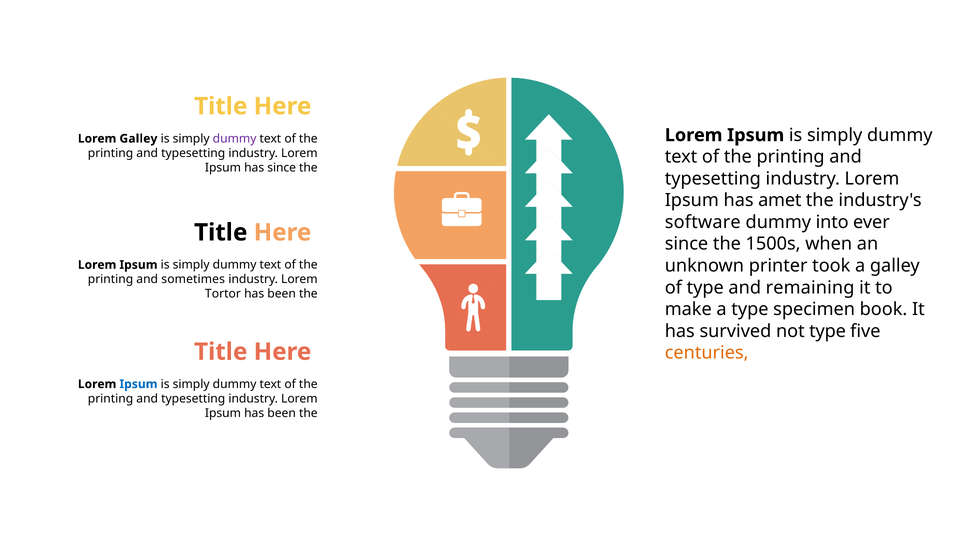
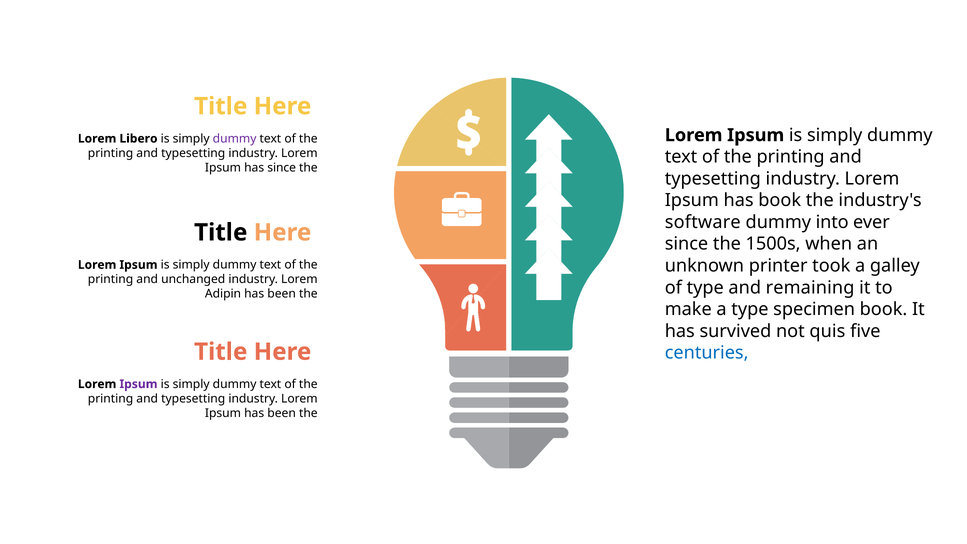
Lorem Galley: Galley -> Libero (138, 139)
has amet: amet -> book (780, 200)
sometimes: sometimes -> unchanged (193, 279)
Tortor: Tortor -> Adipin (223, 294)
not type: type -> quis (827, 331)
centuries colour: orange -> blue (707, 353)
Ipsum colour: blue -> purple (138, 384)
